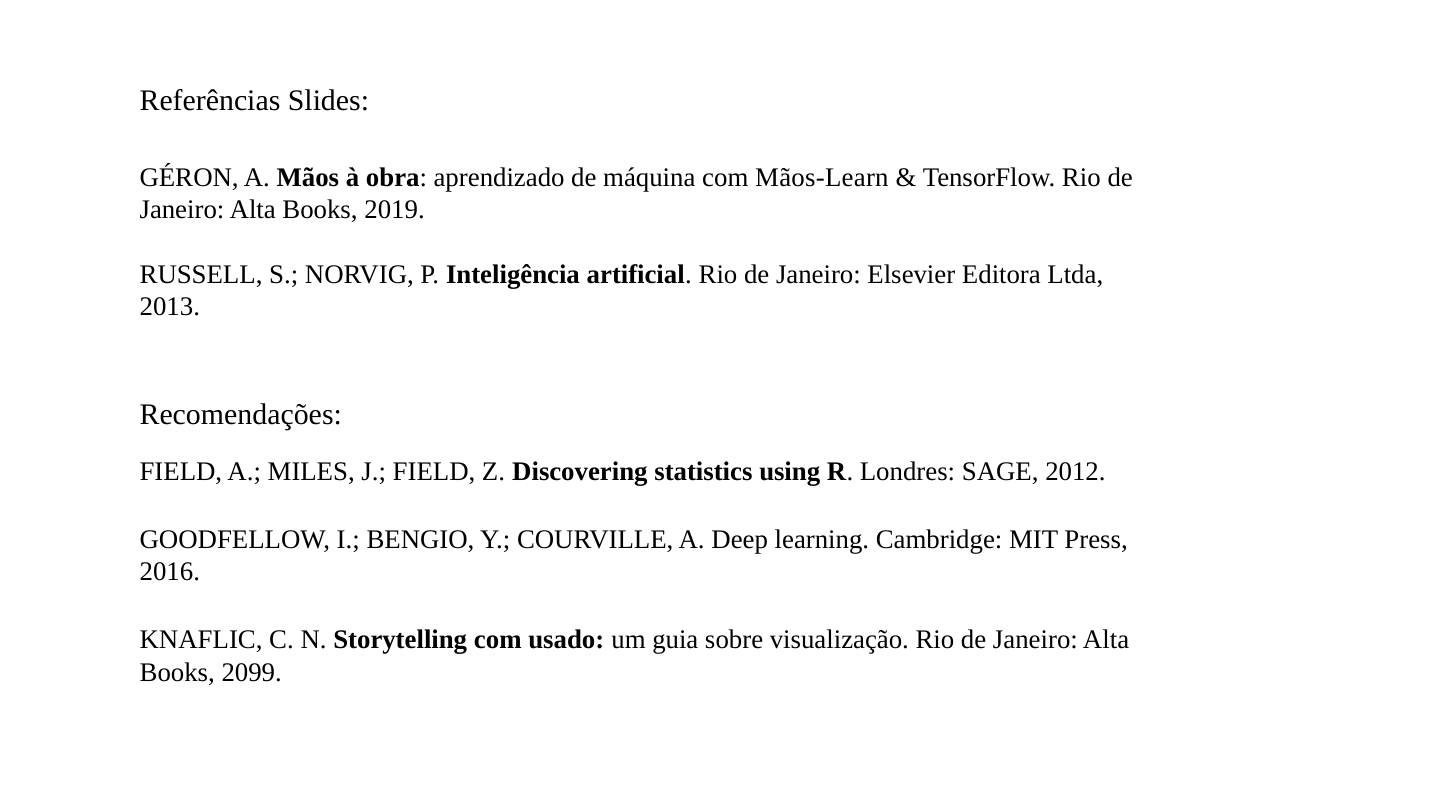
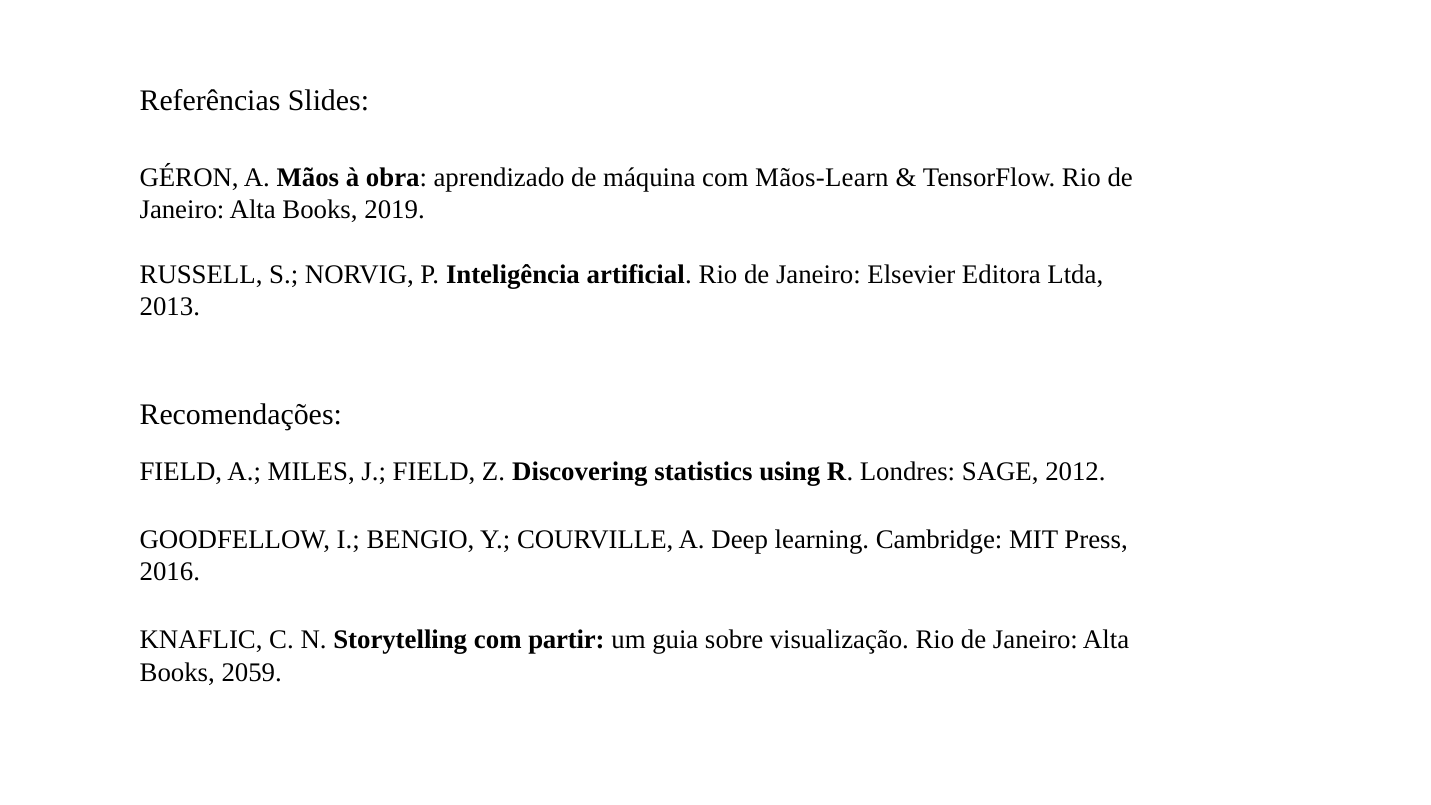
usado: usado -> partir (566, 640)
2099: 2099 -> 2059 (252, 672)
